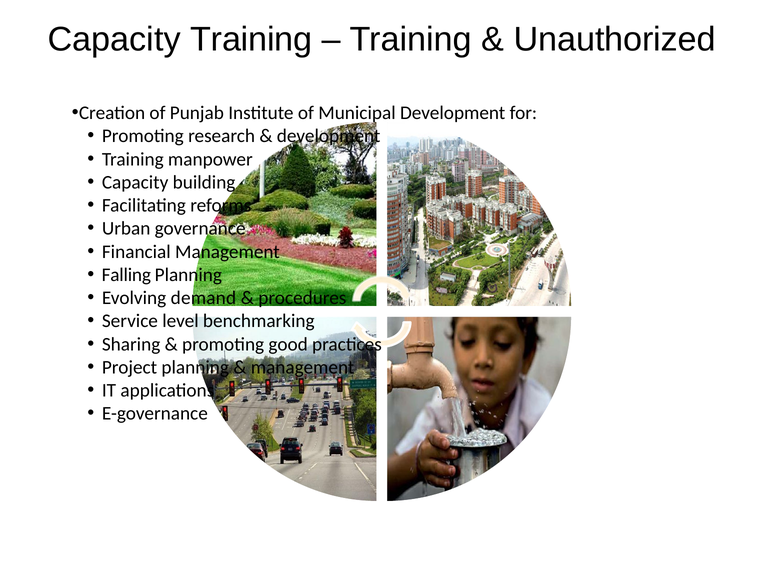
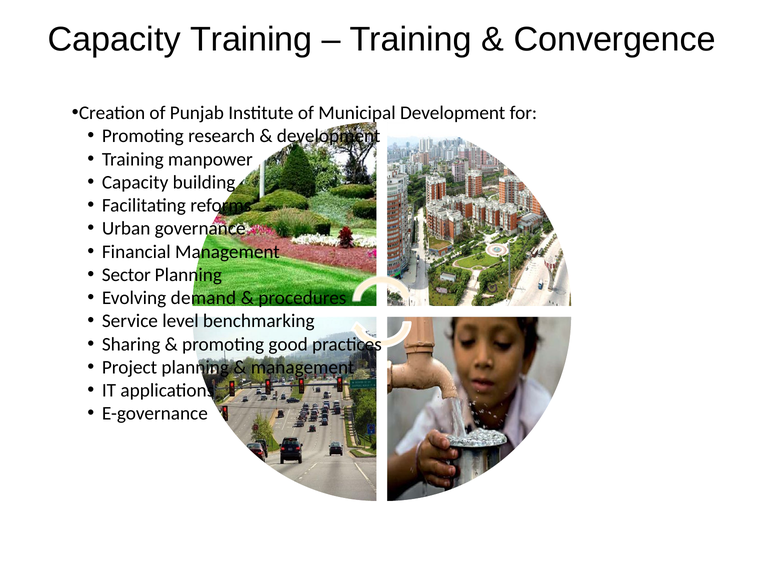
Unauthorized: Unauthorized -> Convergence (615, 39)
Falling: Falling -> Sector (126, 275)
